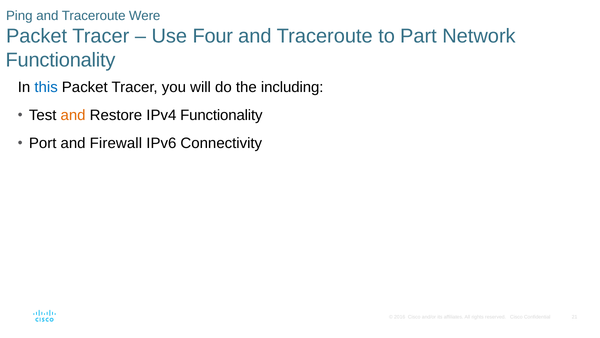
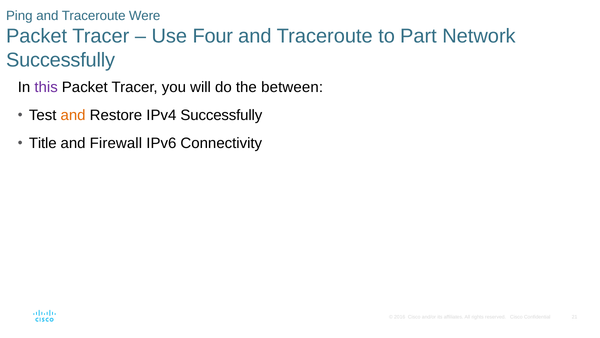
Functionality: Functionality -> Successfully (61, 60)
this colour: blue -> purple (46, 87)
including: including -> between (292, 87)
IPv4 Functionality: Functionality -> Successfully (221, 115)
Port: Port -> Title (43, 143)
